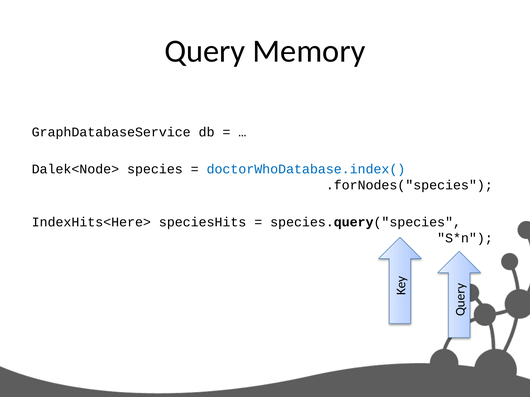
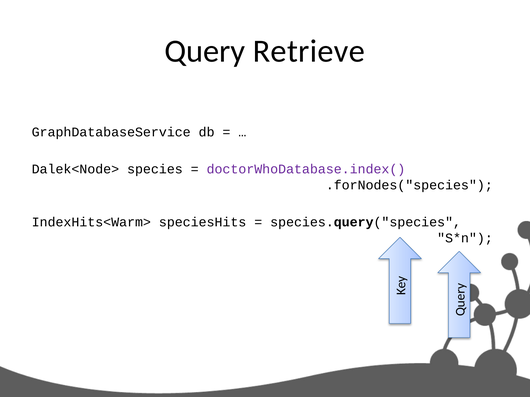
Memory: Memory -> Retrieve (309, 51)
doctorWhoDatabase.index( colour: blue -> purple (306, 169)
IndexHits<Here>: IndexHits<Here> -> IndexHits<Warm> (91, 222)
